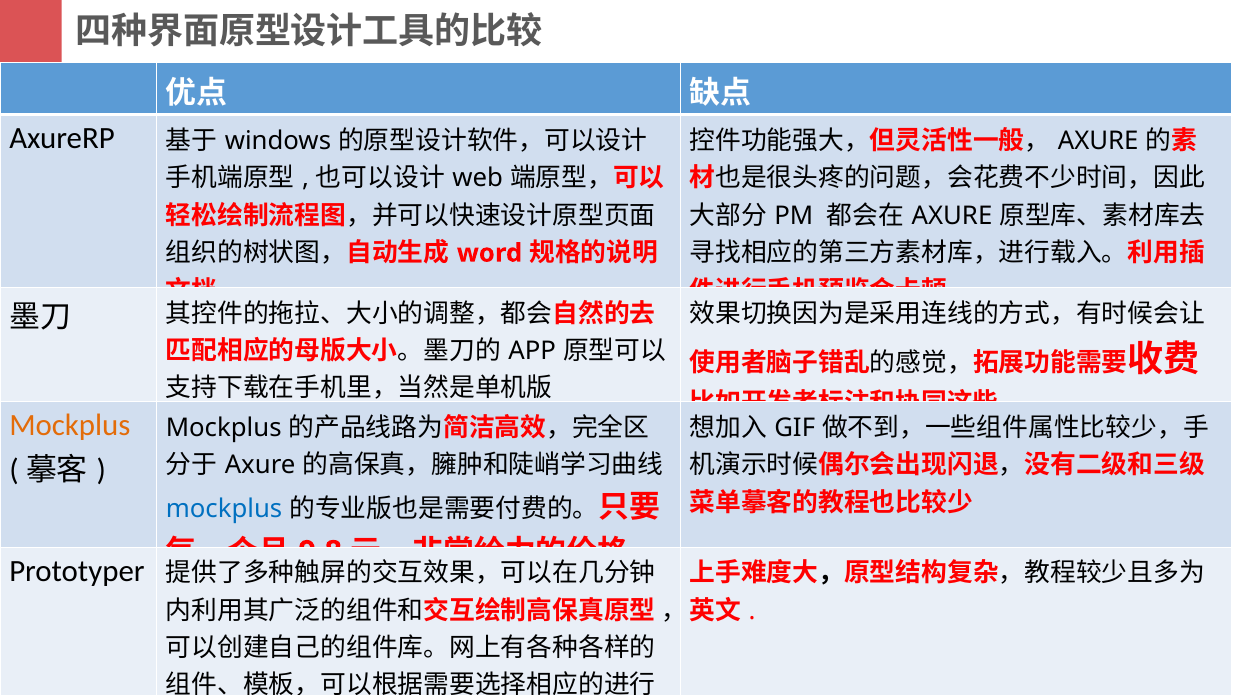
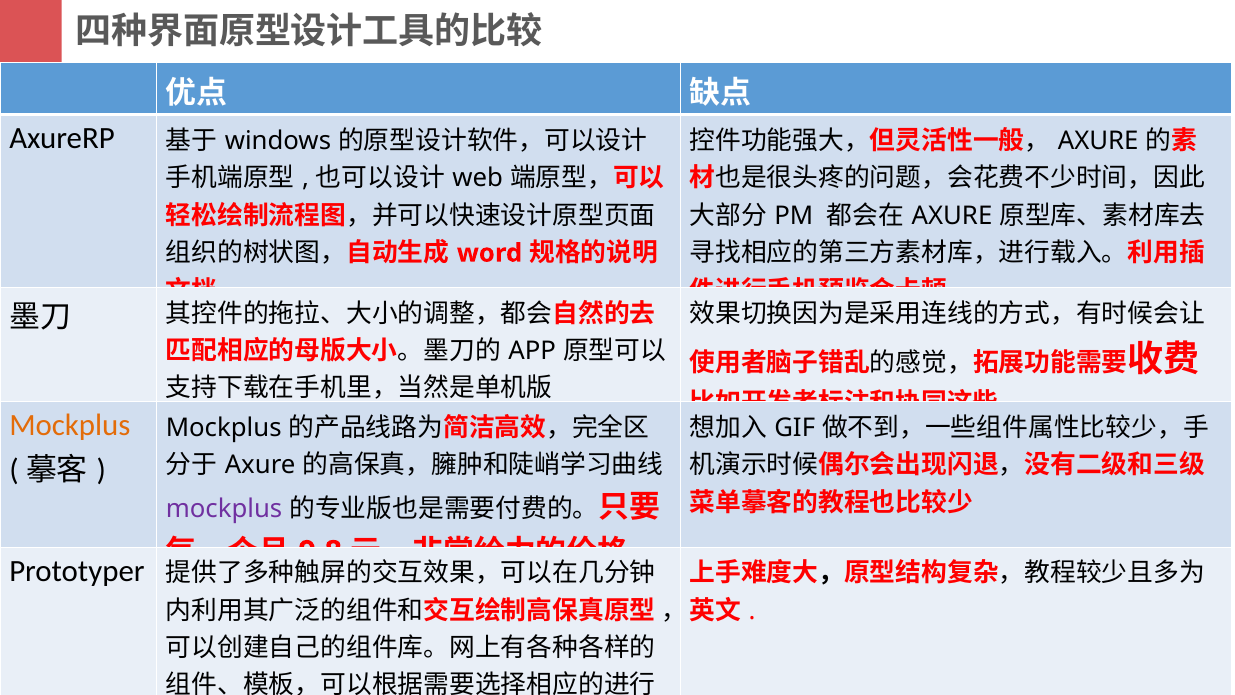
mockplus colour: blue -> purple (224, 509)
